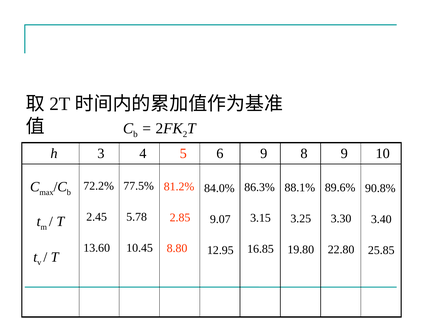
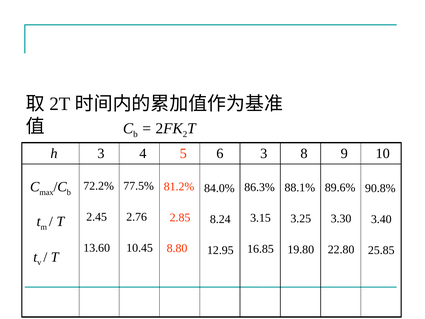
6 9: 9 -> 3 (264, 153)
5.78: 5.78 -> 2.76 (137, 217)
9.07: 9.07 -> 8.24 (220, 219)
